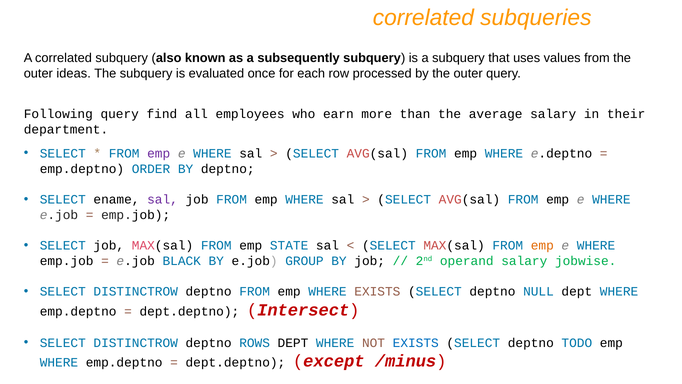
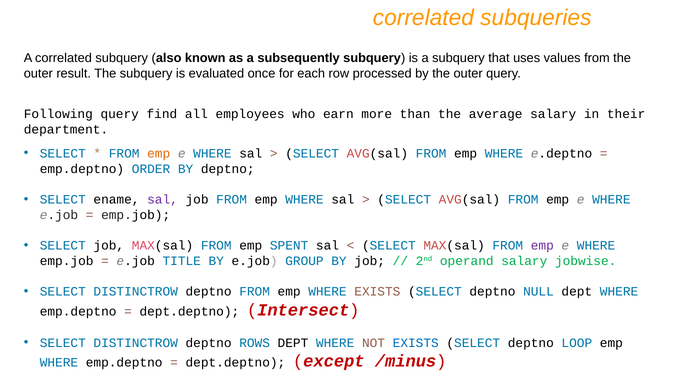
ideas: ideas -> result (74, 73)
emp colour: purple -> orange (159, 153)
STATE: STATE -> SPENT (289, 245)
emp colour: orange -> purple (542, 245)
BLACK: BLACK -> TITLE (182, 261)
TODO: TODO -> LOOP (577, 343)
